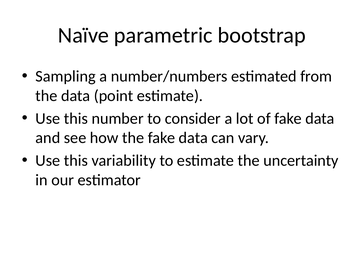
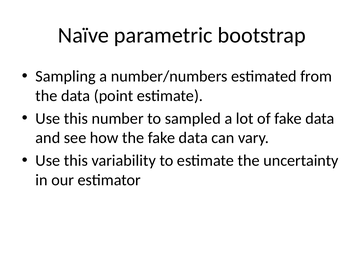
consider: consider -> sampled (193, 118)
